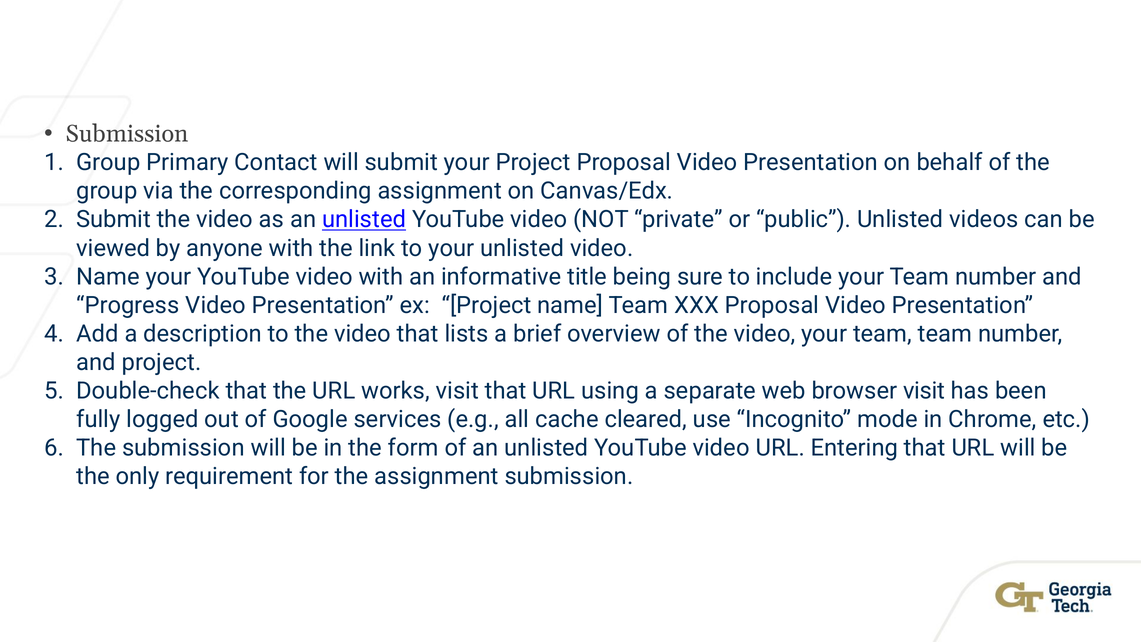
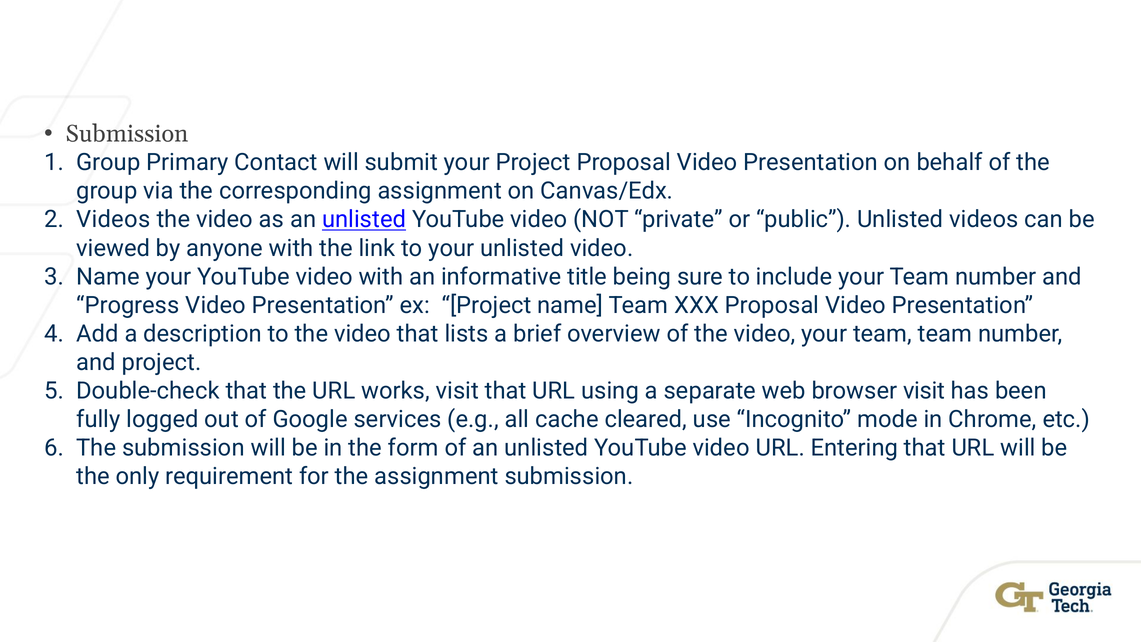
Submit: Submit -> Videos (113, 220)
